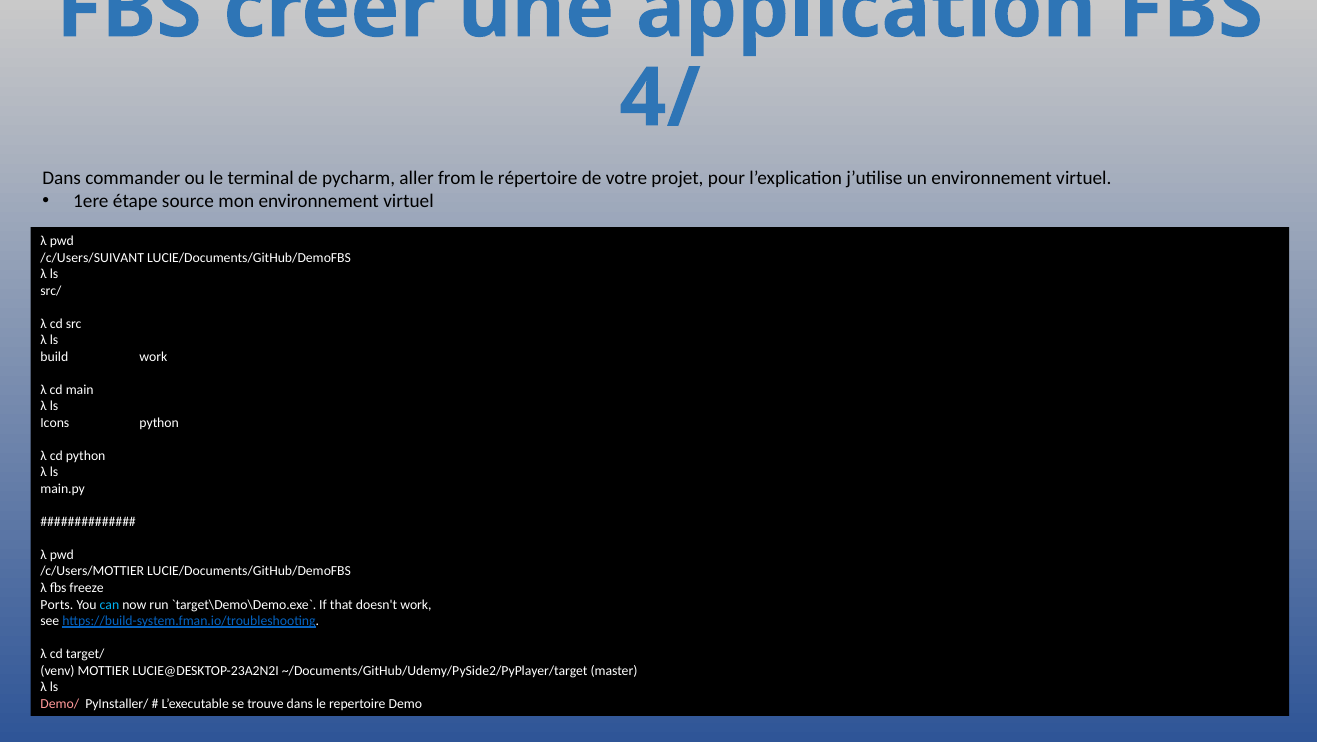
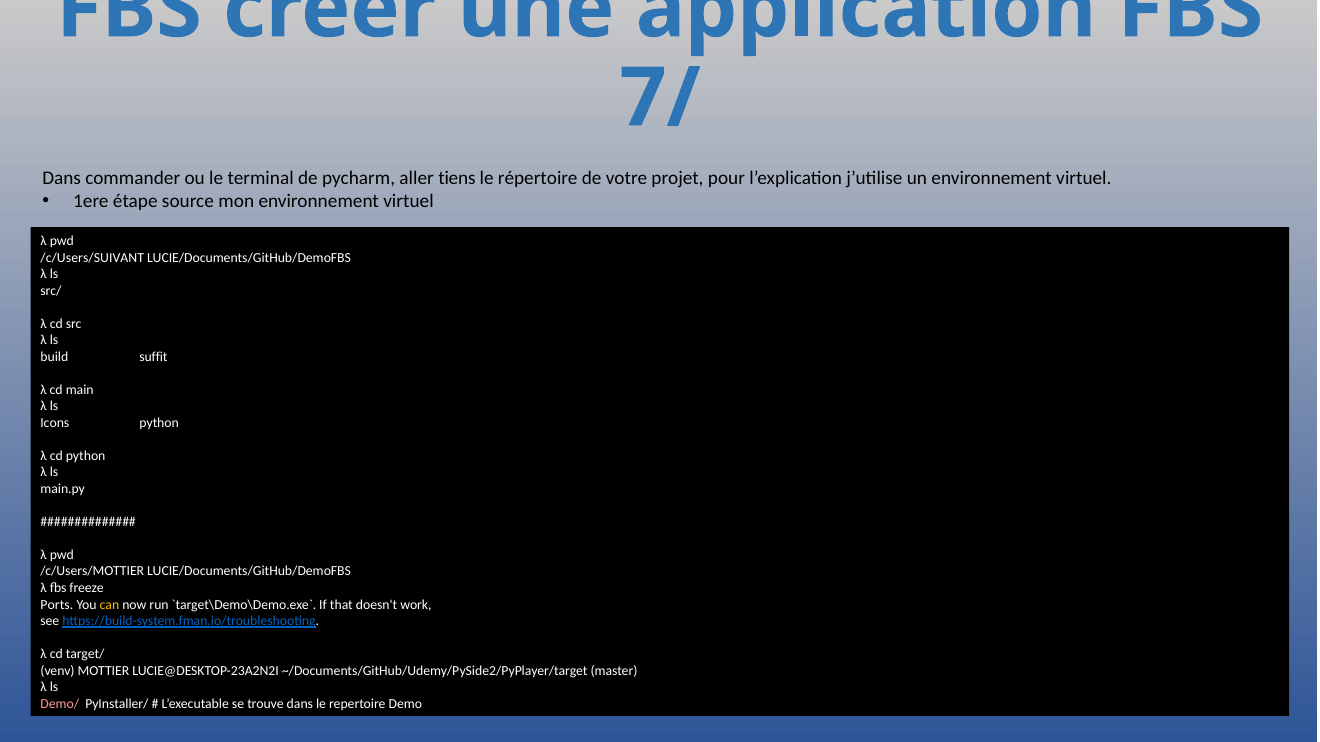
4/: 4/ -> 7/ (660, 98)
from: from -> tiens (457, 179)
build work: work -> suffit (153, 357)
can colour: light blue -> yellow (109, 605)
